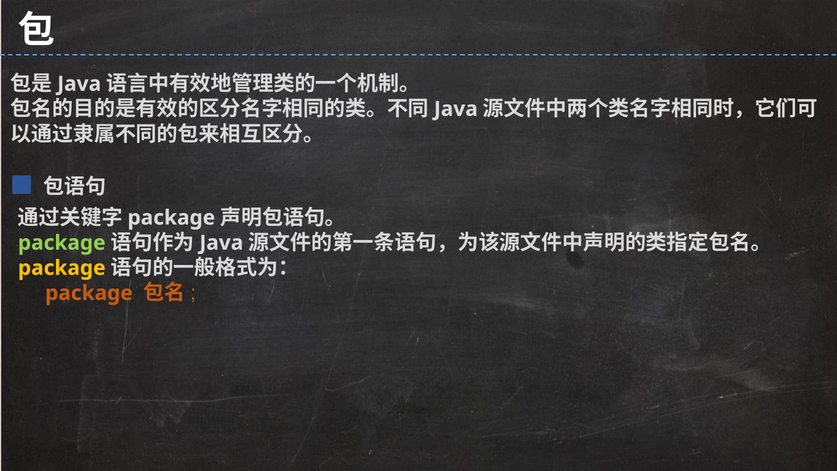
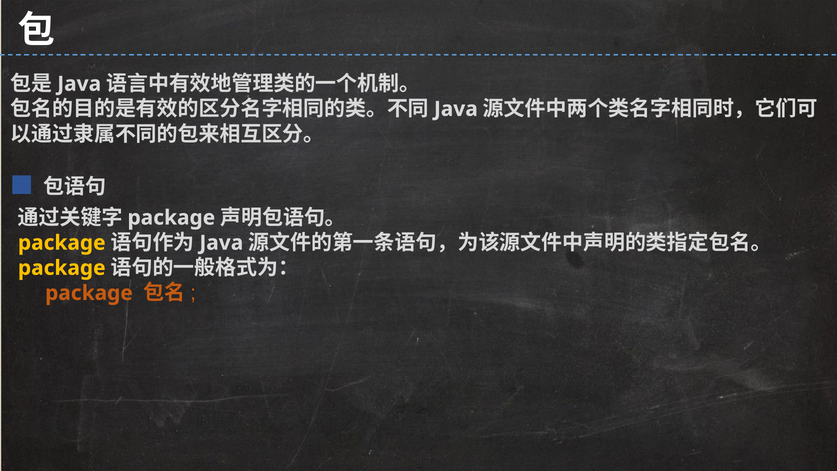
package colour: light green -> yellow (62, 243)
